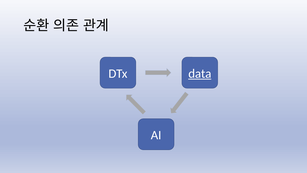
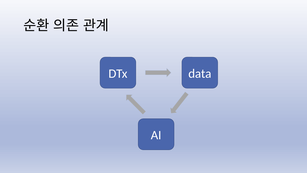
data underline: present -> none (200, 73)
